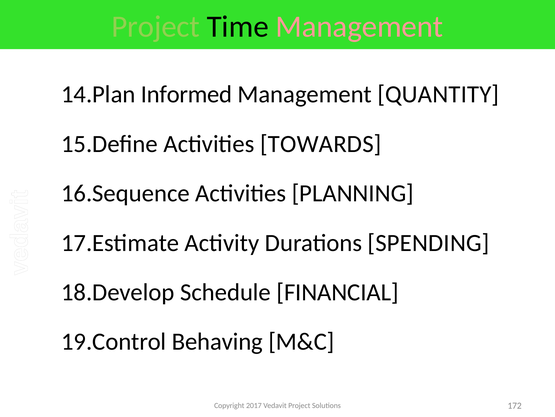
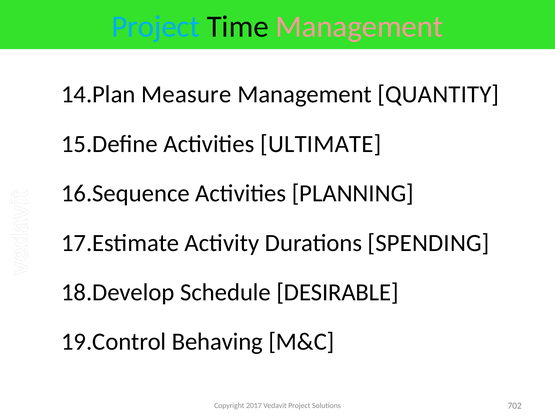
Project colour: light green -> light blue (156, 27)
Informed: Informed -> Measure (186, 94)
TOWARDS: TOWARDS -> ULTIMATE (321, 144)
FINANCIAL: FINANCIAL -> DESIRABLE (338, 292)
172: 172 -> 702 (515, 405)
